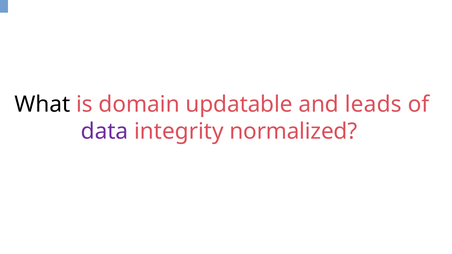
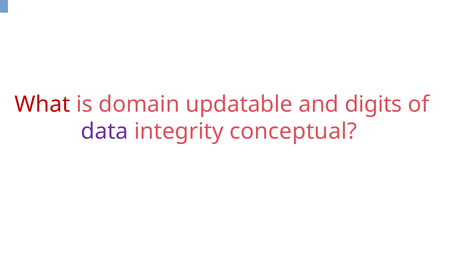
What colour: black -> red (42, 104)
leads: leads -> digits (373, 104)
normalized: normalized -> conceptual (293, 131)
